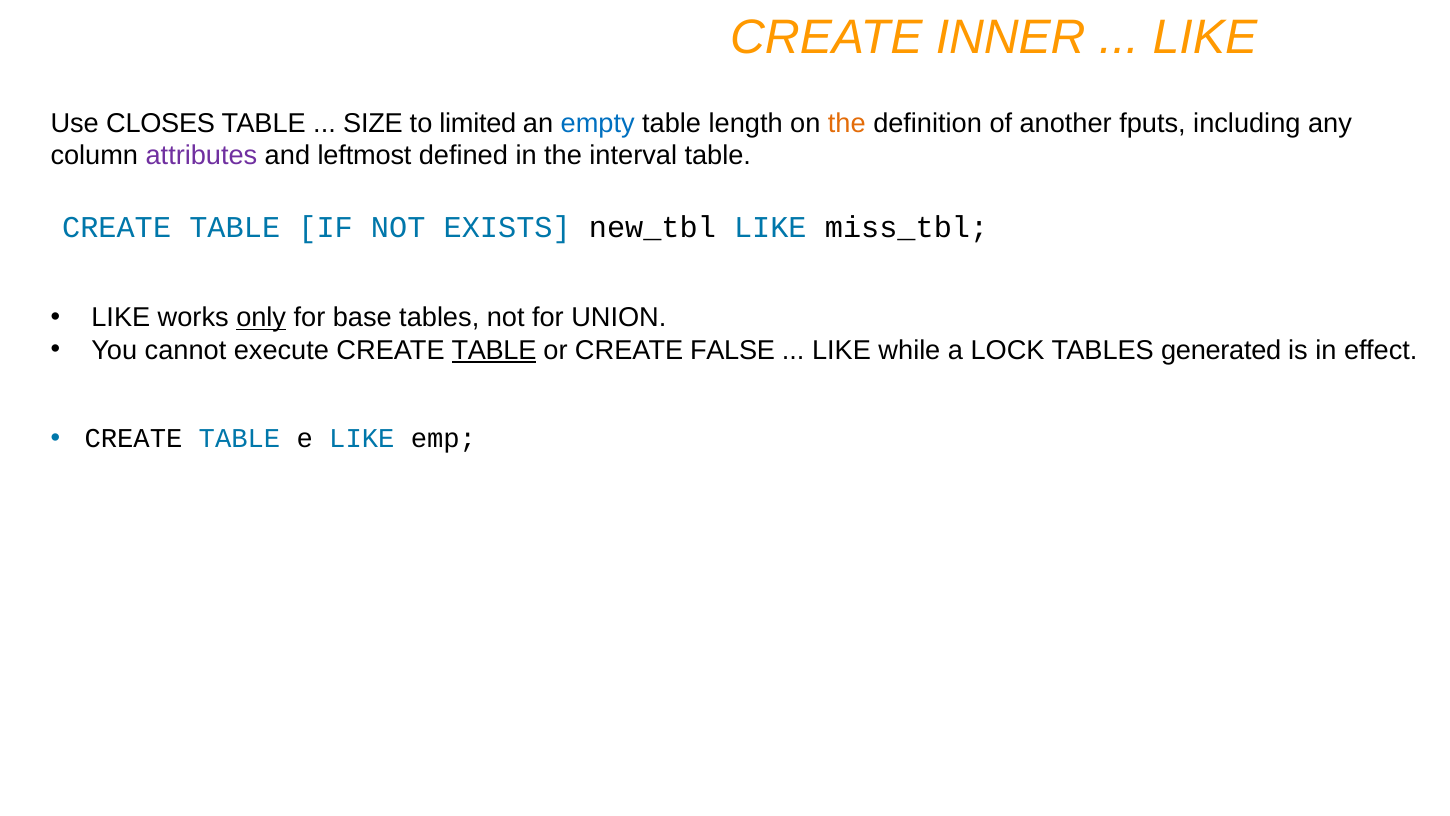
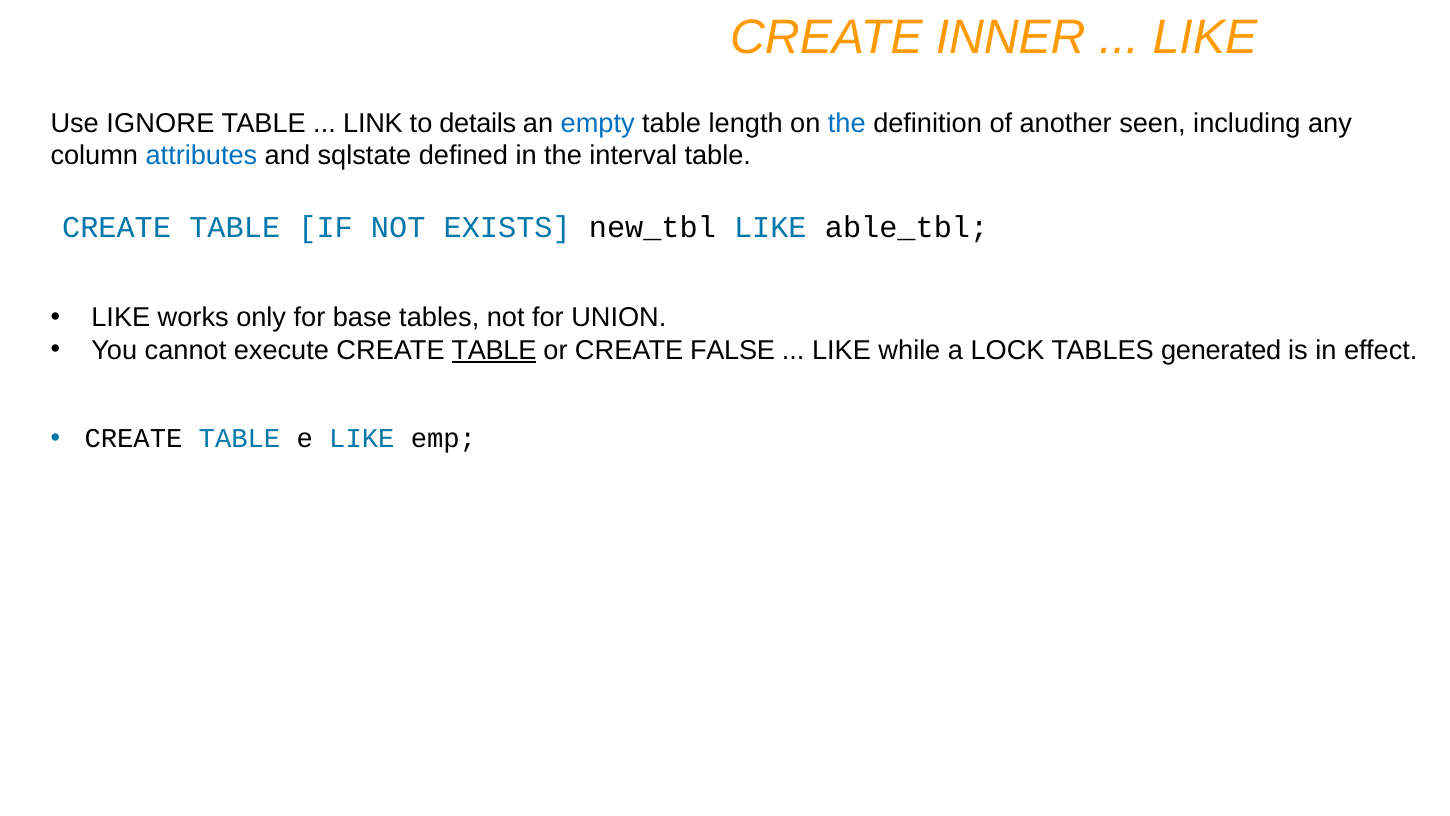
CLOSES: CLOSES -> IGNORE (160, 123)
SIZE: SIZE -> LINK (373, 123)
limited: limited -> details (478, 123)
the colour: orange -> blue (847, 123)
fputs: fputs -> seen (1153, 123)
attributes colour: purple -> blue (201, 156)
leftmost: leftmost -> sqlstate (364, 156)
miss_tbl: miss_tbl -> able_tbl (907, 228)
only underline: present -> none (261, 318)
